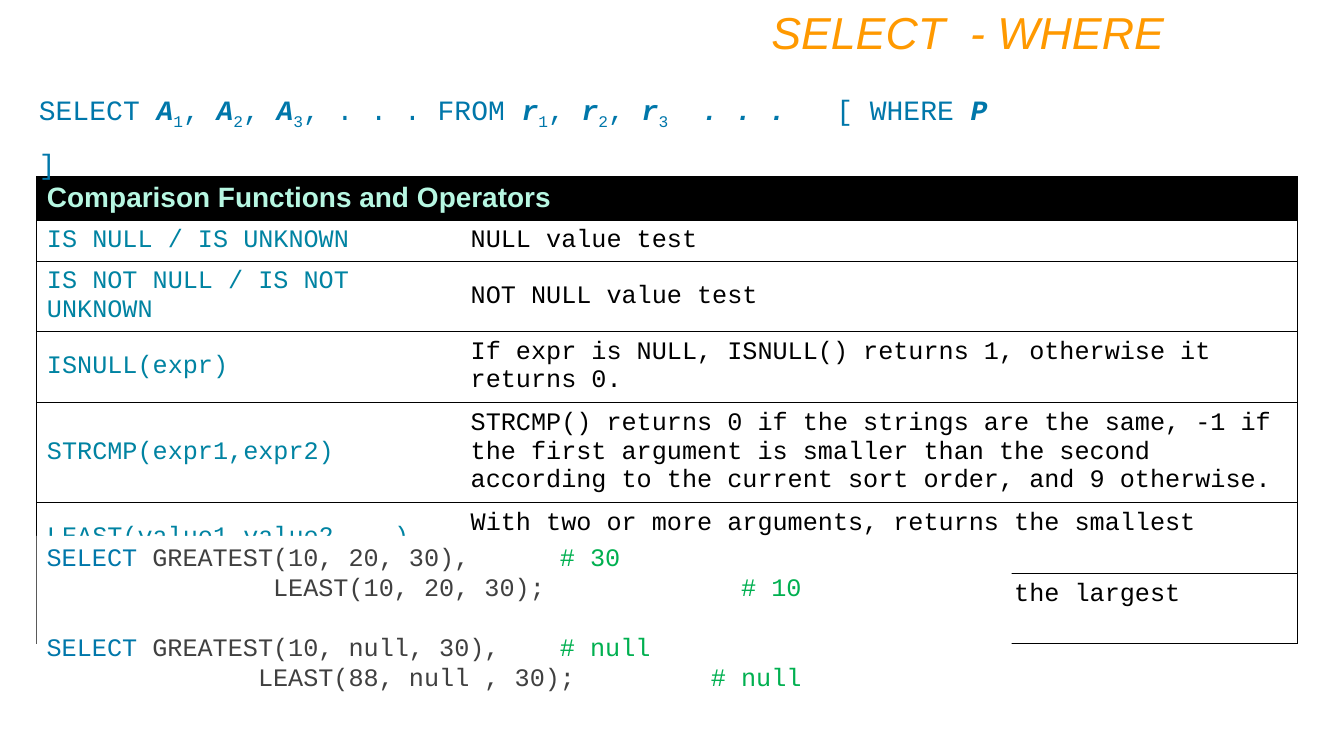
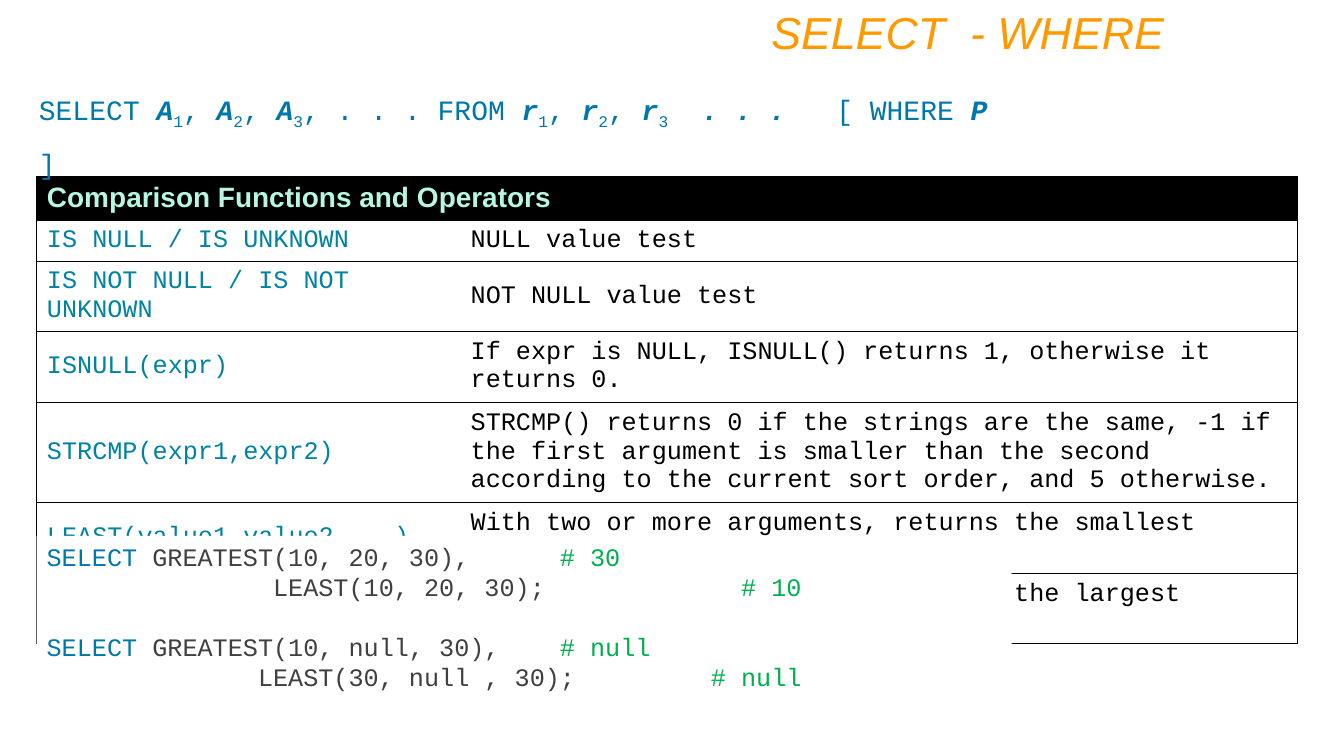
9: 9 -> 5 (1097, 479)
LEAST(88: LEAST(88 -> LEAST(30 (326, 678)
